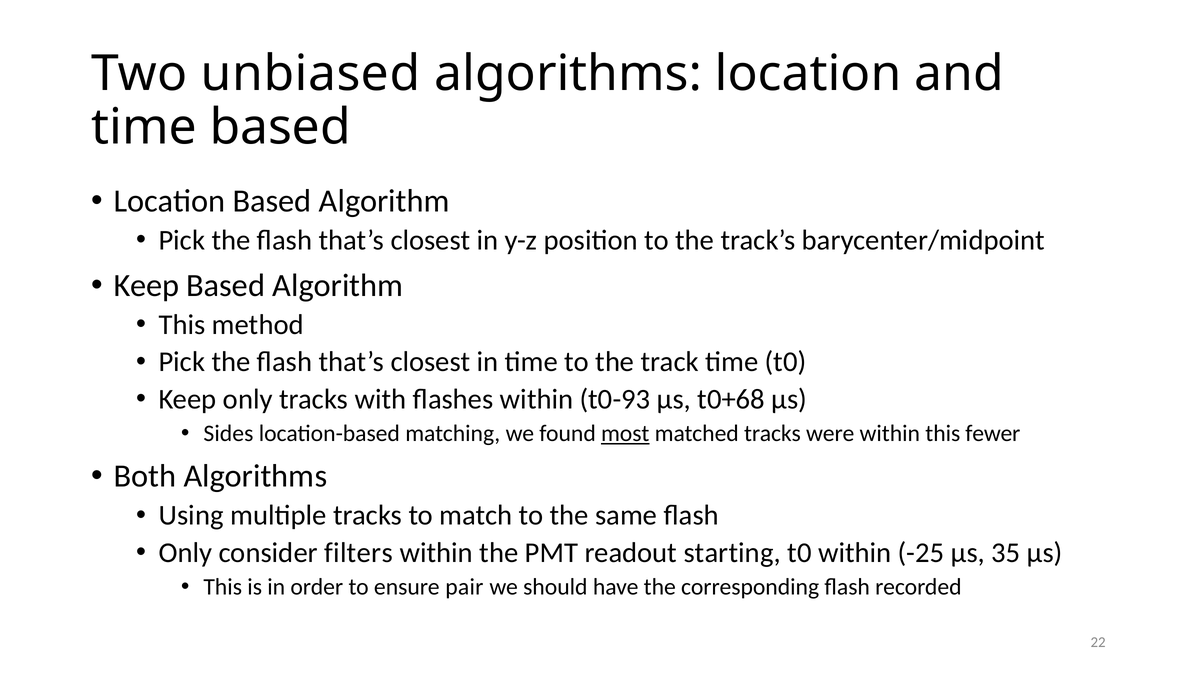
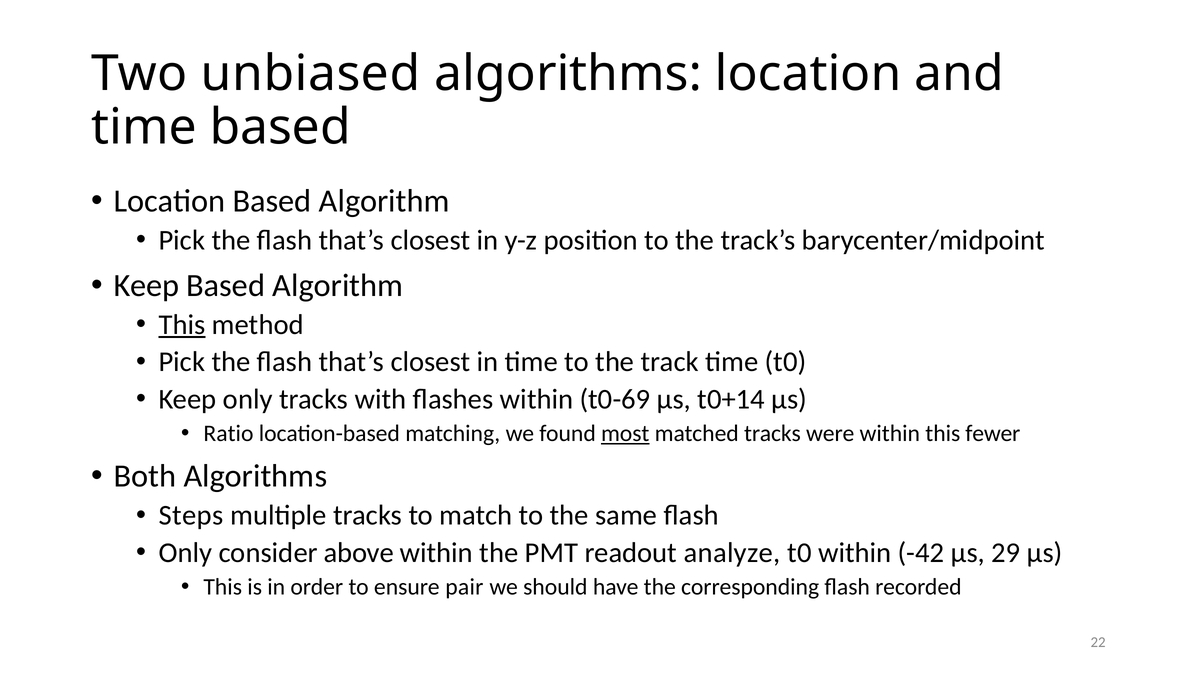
This underline: none -> present (182, 325)
t0-93: t0-93 -> t0-69 (615, 399)
t0+68: t0+68 -> t0+14 (731, 399)
Sides: Sides -> Ratio (228, 434)
Using: Using -> Steps (191, 516)
filters: filters -> above (359, 553)
starting: starting -> analyze (732, 553)
-25: -25 -> -42 (921, 553)
35: 35 -> 29 (1006, 553)
